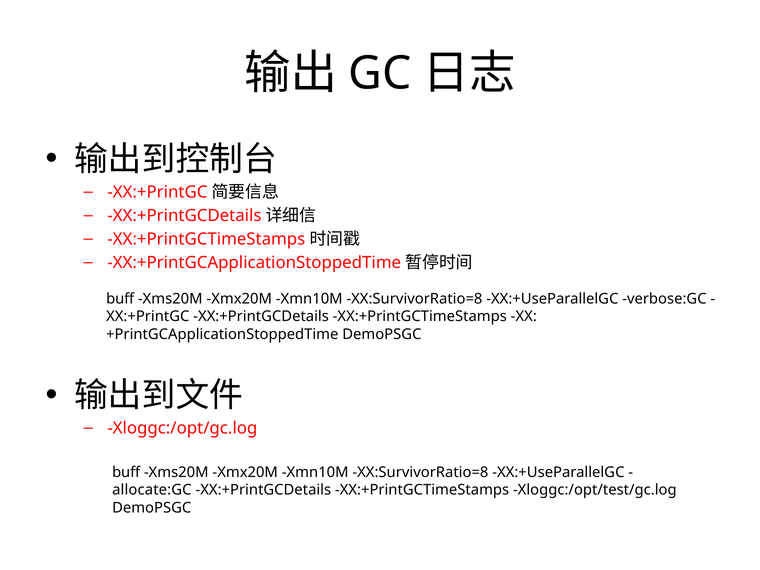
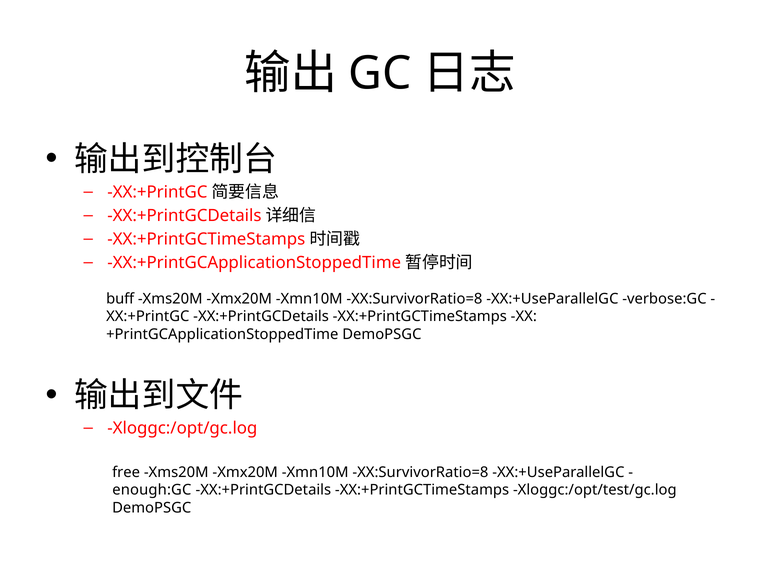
buff: buff -> free (126, 472)
allocate:GC: allocate:GC -> enough:GC (152, 490)
